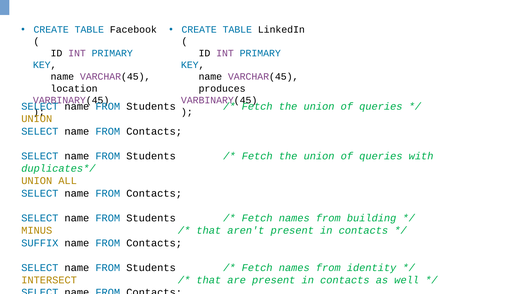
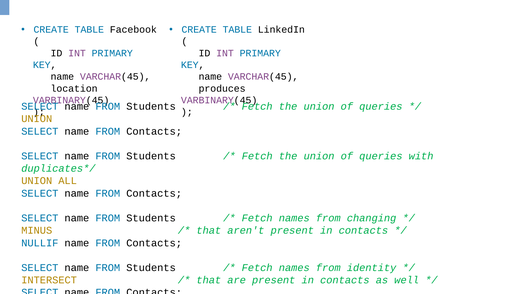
building: building -> changing (372, 218)
SUFFIX: SUFFIX -> NULLIF (40, 243)
